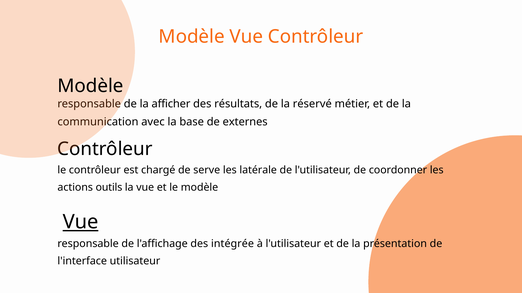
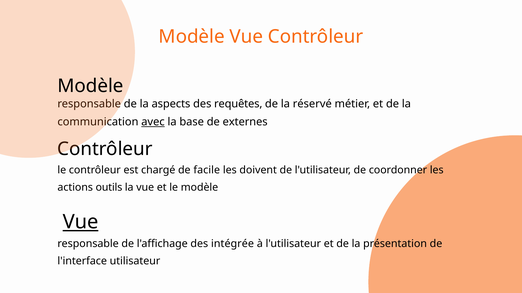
afficher: afficher -> aspects (171, 104)
résultats: résultats -> requêtes (238, 104)
avec underline: none -> present (153, 122)
serve: serve -> facile (207, 171)
latérale: latérale -> doivent (258, 171)
